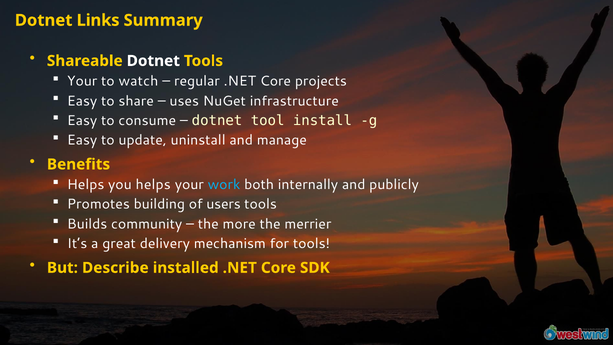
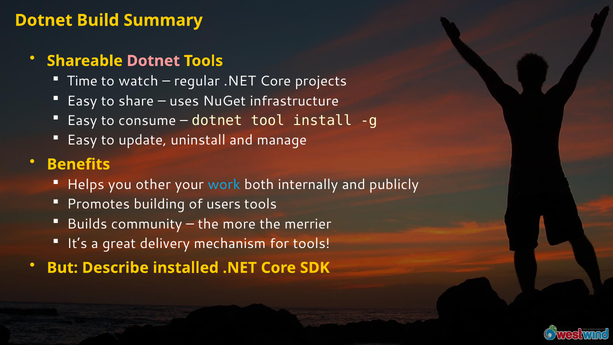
Links: Links -> Build (98, 20)
Dotnet colour: white -> pink (153, 61)
Your: Your -> Time (82, 81)
you helps: helps -> other (153, 185)
